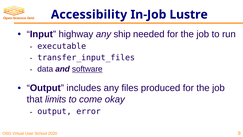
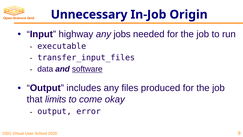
Accessibility: Accessibility -> Unnecessary (89, 15)
Lustre: Lustre -> Origin (189, 15)
ship: ship -> jobs (122, 34)
